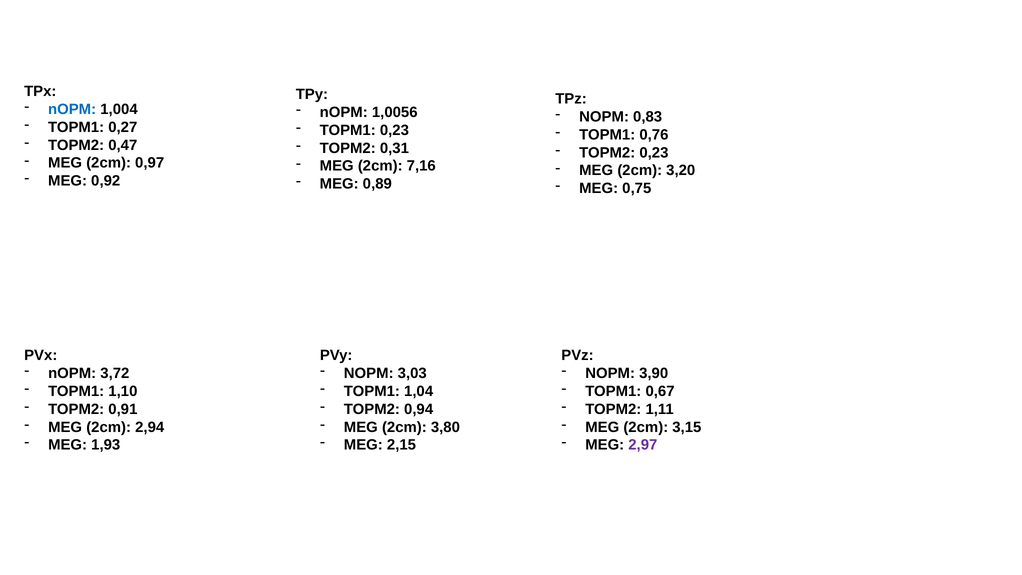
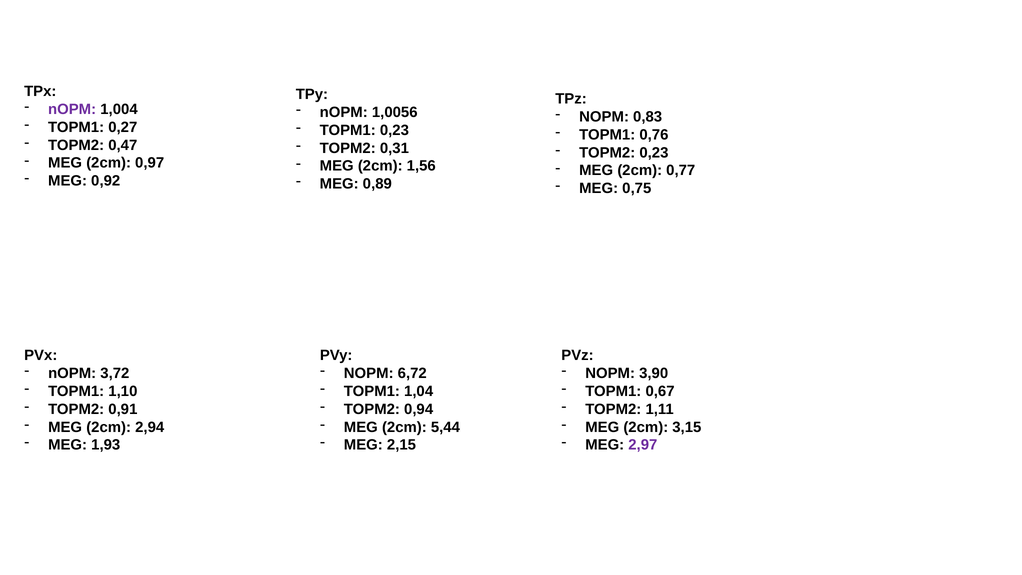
nOPM colour: blue -> purple (72, 109)
7,16: 7,16 -> 1,56 (421, 166)
3,20: 3,20 -> 0,77 (681, 170)
3,03: 3,03 -> 6,72 (412, 373)
3,80: 3,80 -> 5,44 (445, 427)
